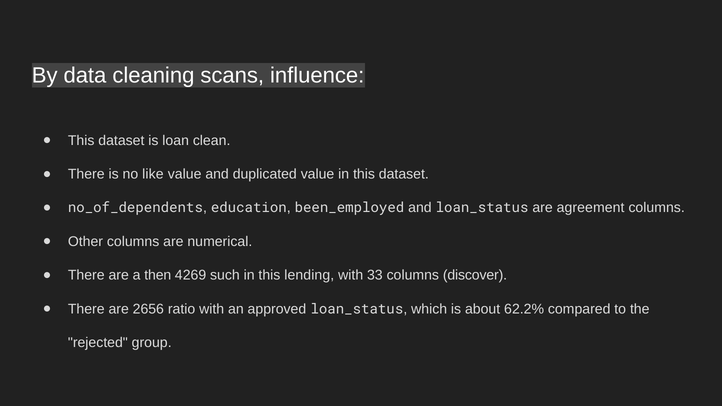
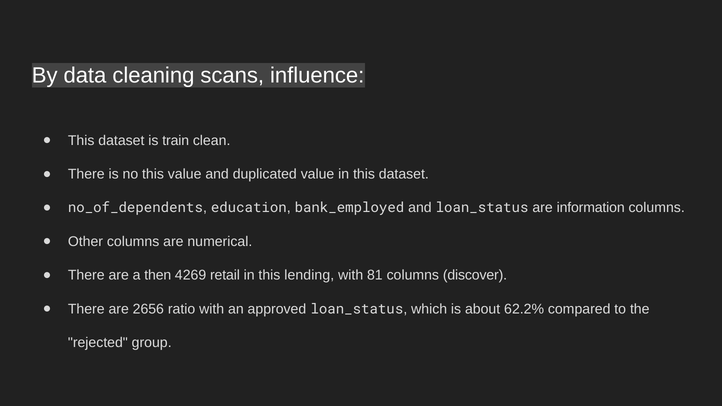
loan: loan -> train (176, 140)
no like: like -> this (153, 174)
been_employed: been_employed -> bank_employed (349, 208)
agreement: agreement -> information (591, 208)
such: such -> retail (225, 275)
33: 33 -> 81 (375, 275)
